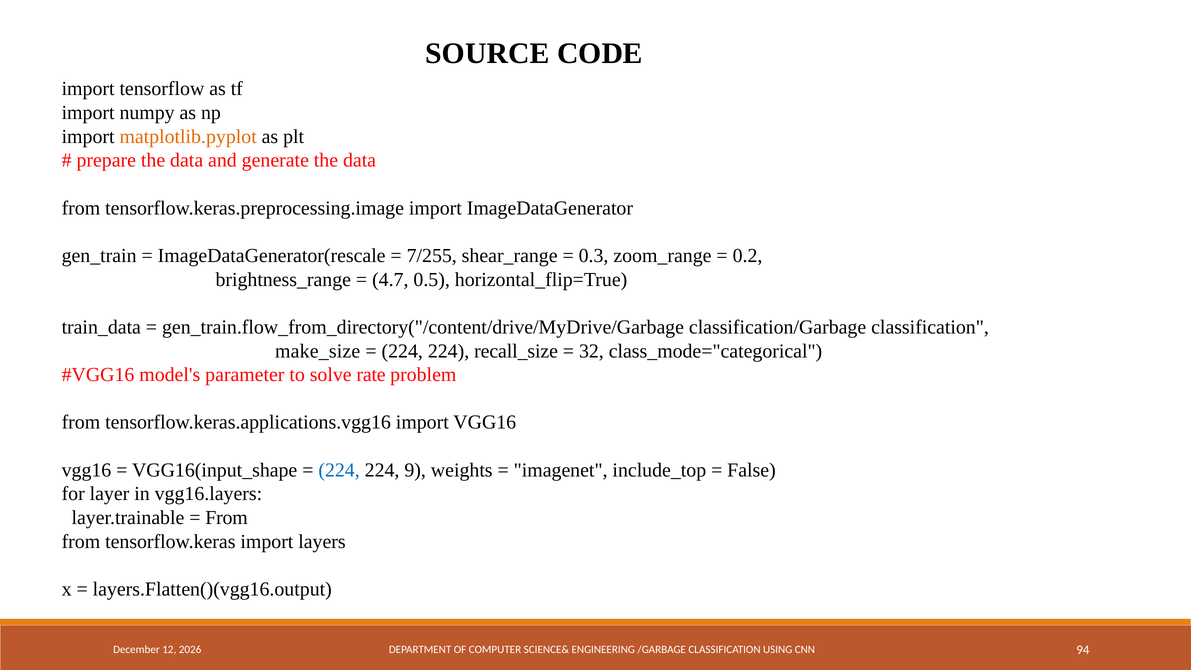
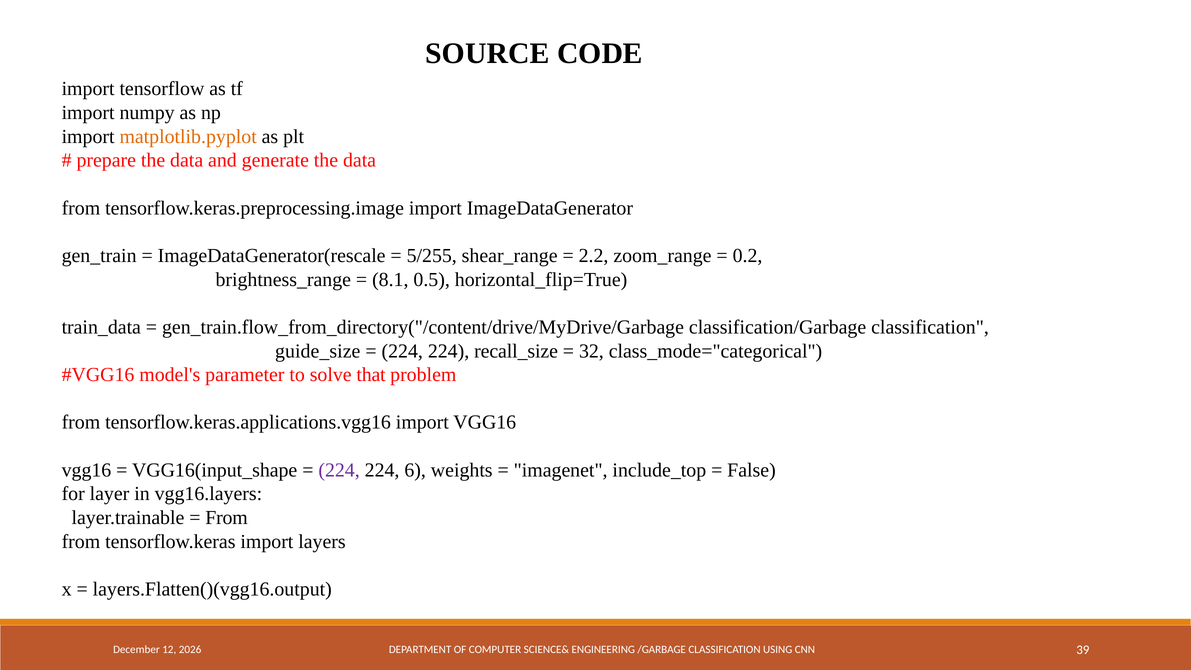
7/255: 7/255 -> 5/255 (432, 256)
0.3: 0.3 -> 2.2 (594, 256)
4.7: 4.7 -> 8.1 (390, 279)
make_size: make_size -> guide_size (318, 351)
rate: rate -> that (371, 375)
224 colour: blue -> purple (339, 470)
9: 9 -> 6 (415, 470)
94: 94 -> 39 (1083, 650)
